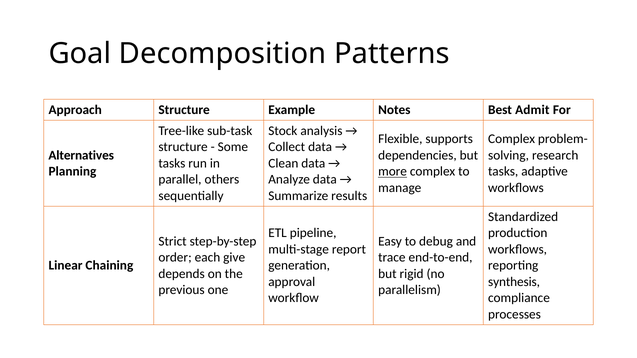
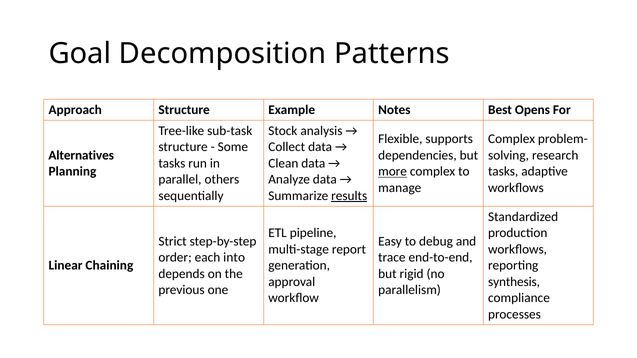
Admit: Admit -> Opens (532, 110)
results underline: none -> present (349, 196)
give: give -> into (234, 258)
